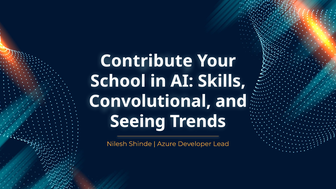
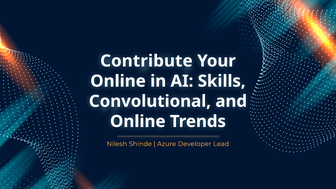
School: School -> Online (118, 81)
Seeing: Seeing -> Online (138, 121)
